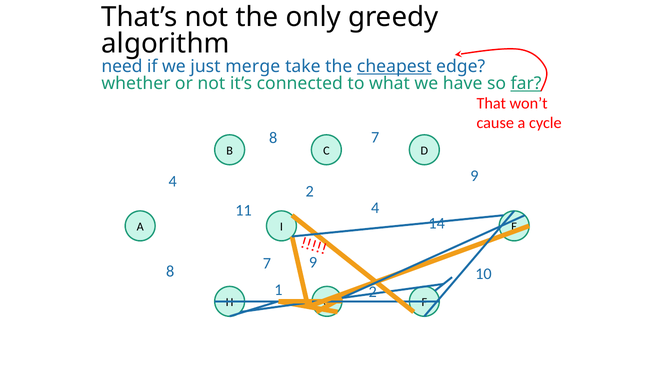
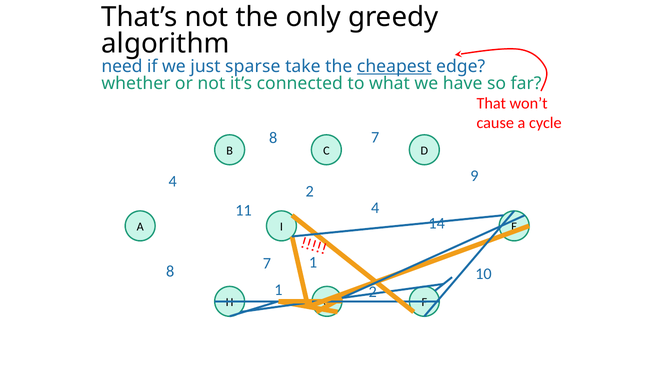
merge: merge -> sparse (253, 66)
far underline: present -> none (526, 83)
9: 9 -> 1 (313, 263)
